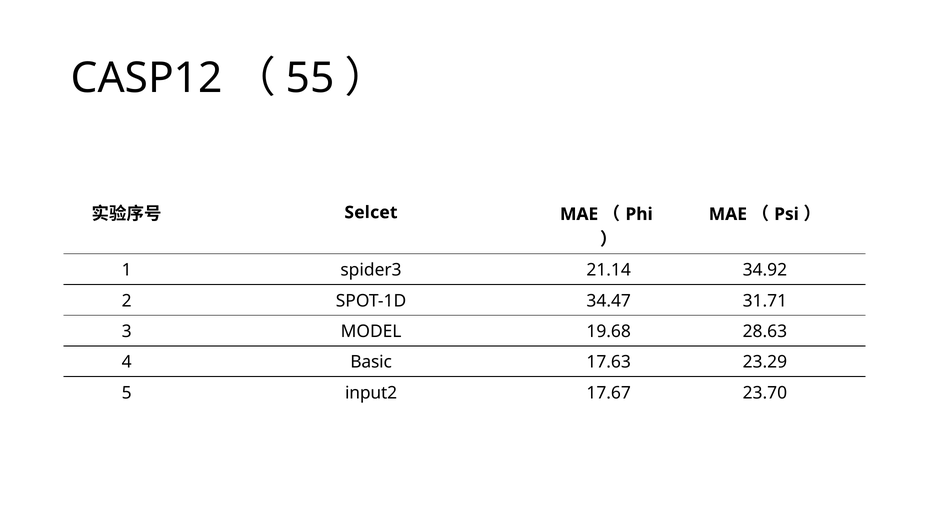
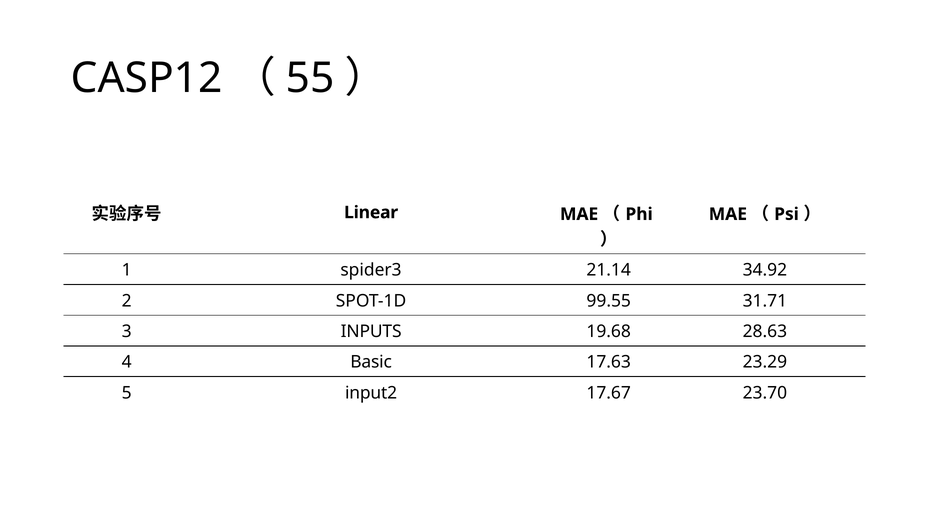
Selcet: Selcet -> Linear (371, 212)
34.47: 34.47 -> 99.55 (609, 301)
MODEL: MODEL -> INPUTS (371, 331)
